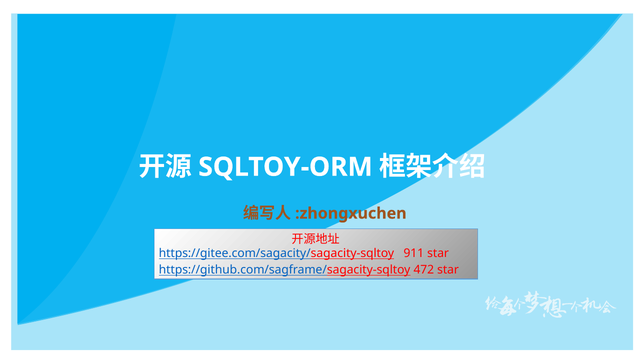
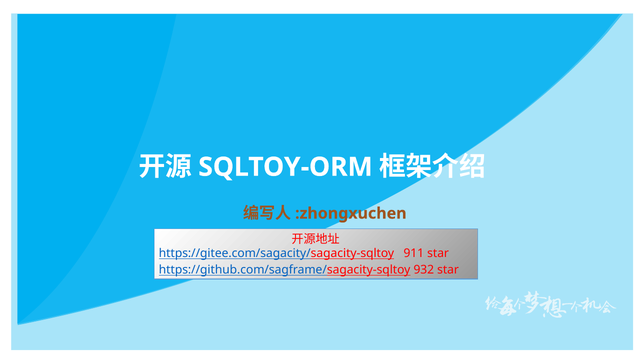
472: 472 -> 932 (424, 270)
